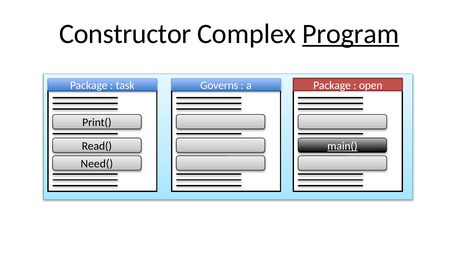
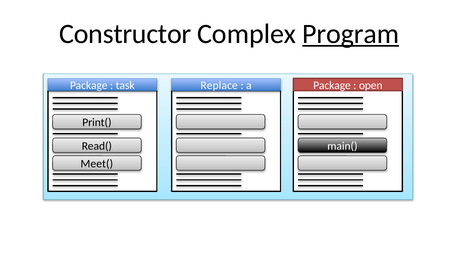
Governs: Governs -> Replace (219, 85)
main( underline: present -> none (342, 146)
Need(: Need( -> Meet( (97, 164)
